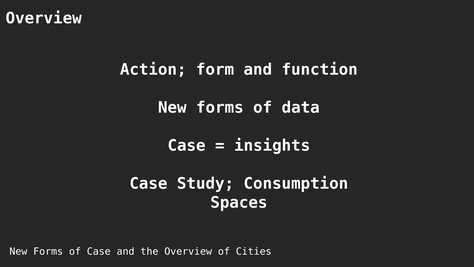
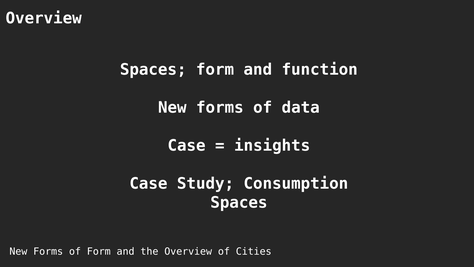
Action: Action -> Spaces (153, 70)
of Case: Case -> Form (99, 251)
